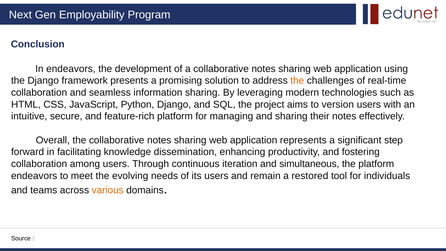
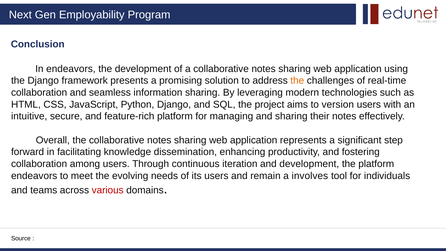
and simultaneous: simultaneous -> development (309, 164)
restored: restored -> involves (310, 176)
various colour: orange -> red (108, 190)
